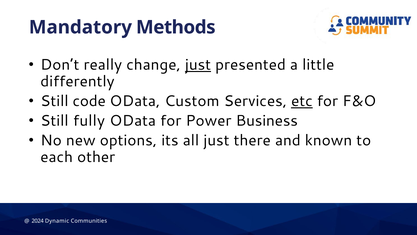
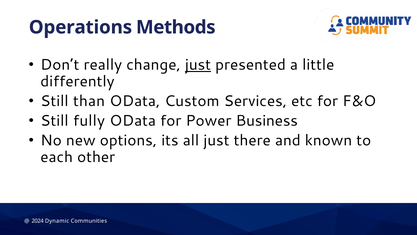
Mandatory: Mandatory -> Operations (80, 27)
code: code -> than (89, 101)
etc underline: present -> none (302, 101)
